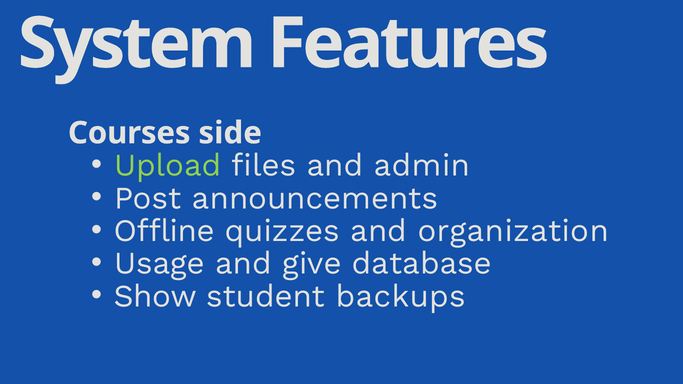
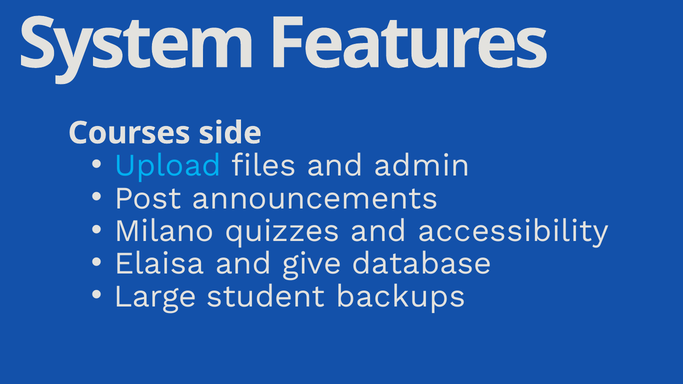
Upload colour: light green -> light blue (168, 166)
Offline: Offline -> Milano (164, 231)
organization: organization -> accessibility (513, 231)
Usage: Usage -> Elaisa (159, 264)
Show: Show -> Large (155, 296)
